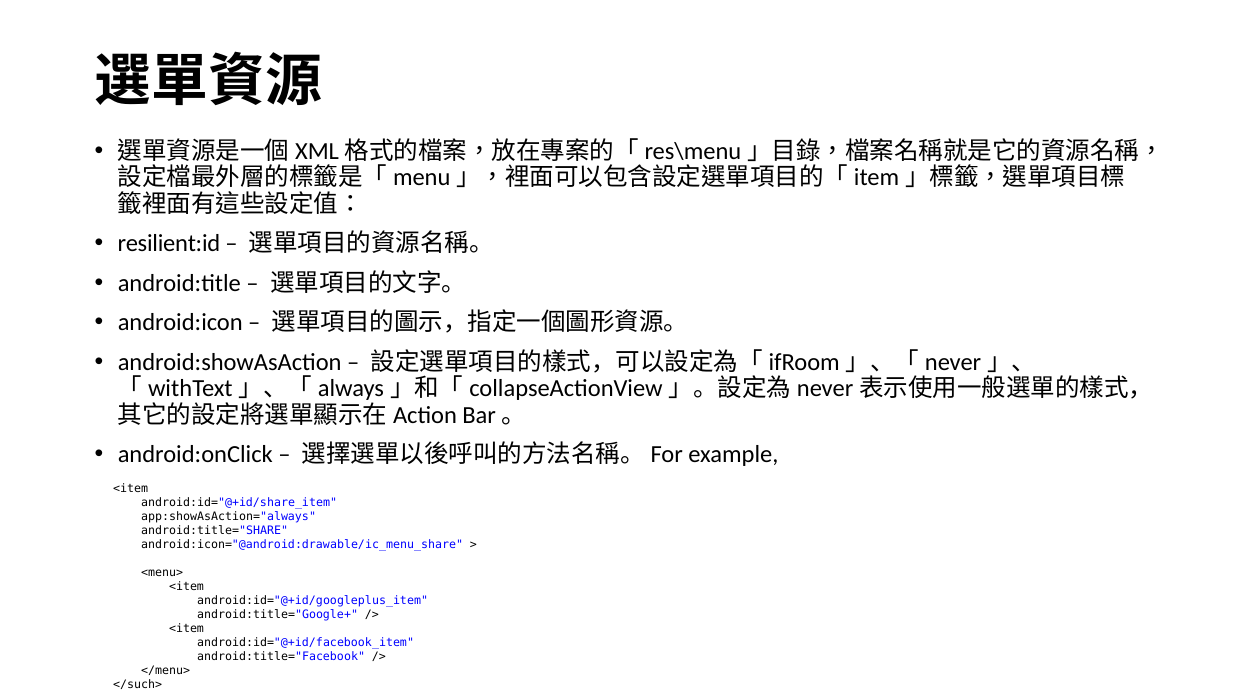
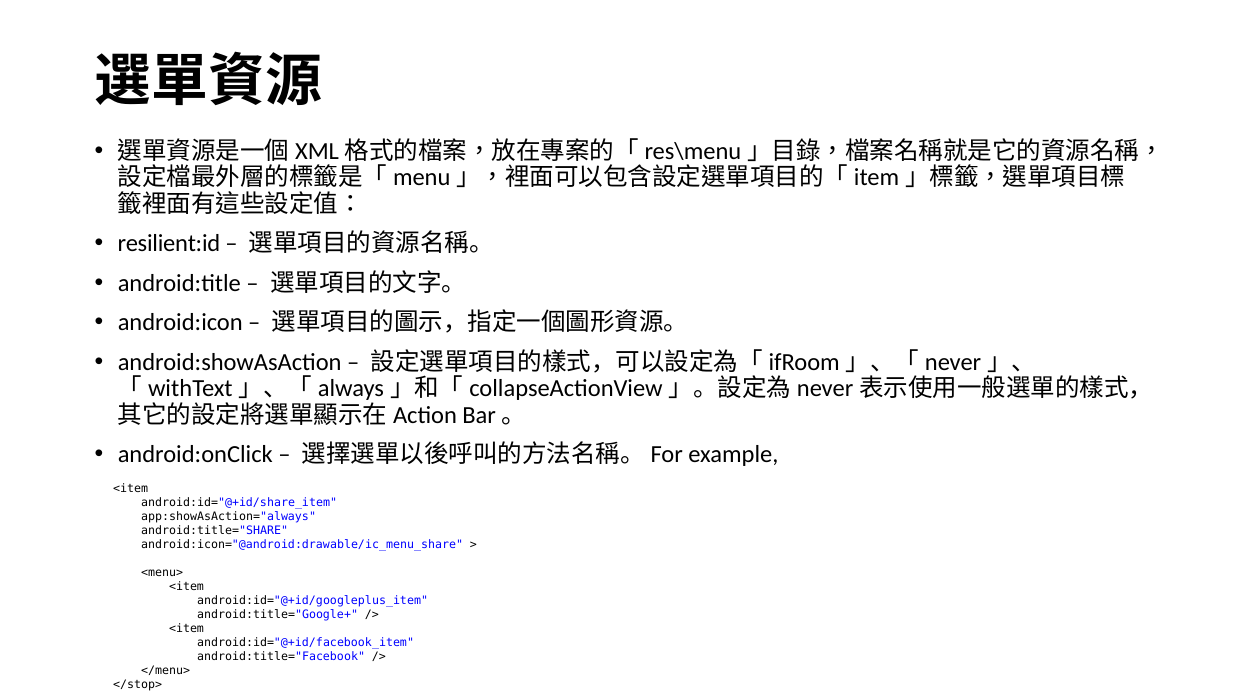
</such>: </such> -> </stop> (138, 684)
